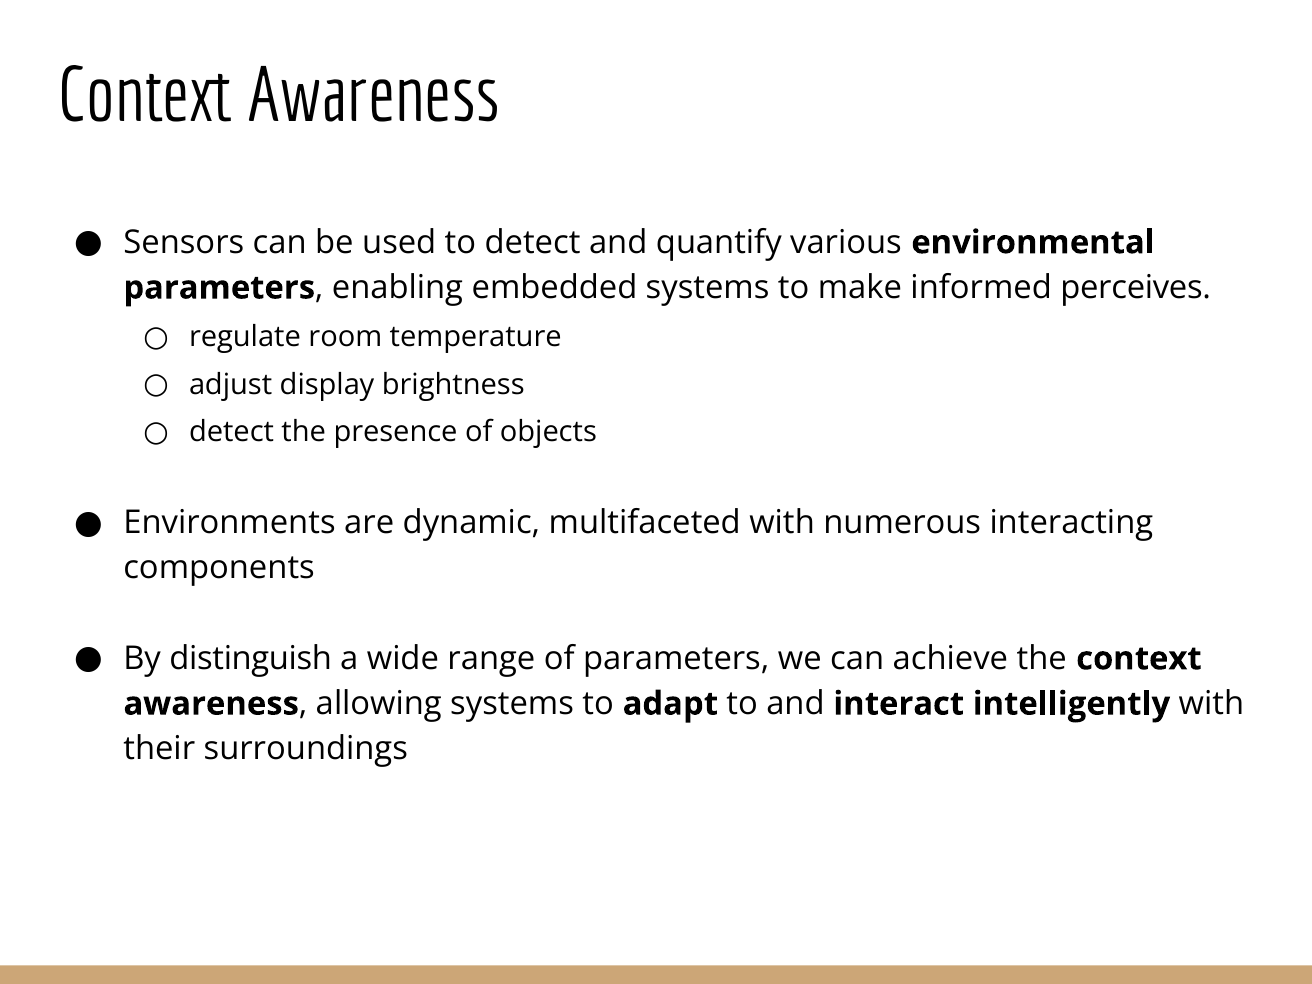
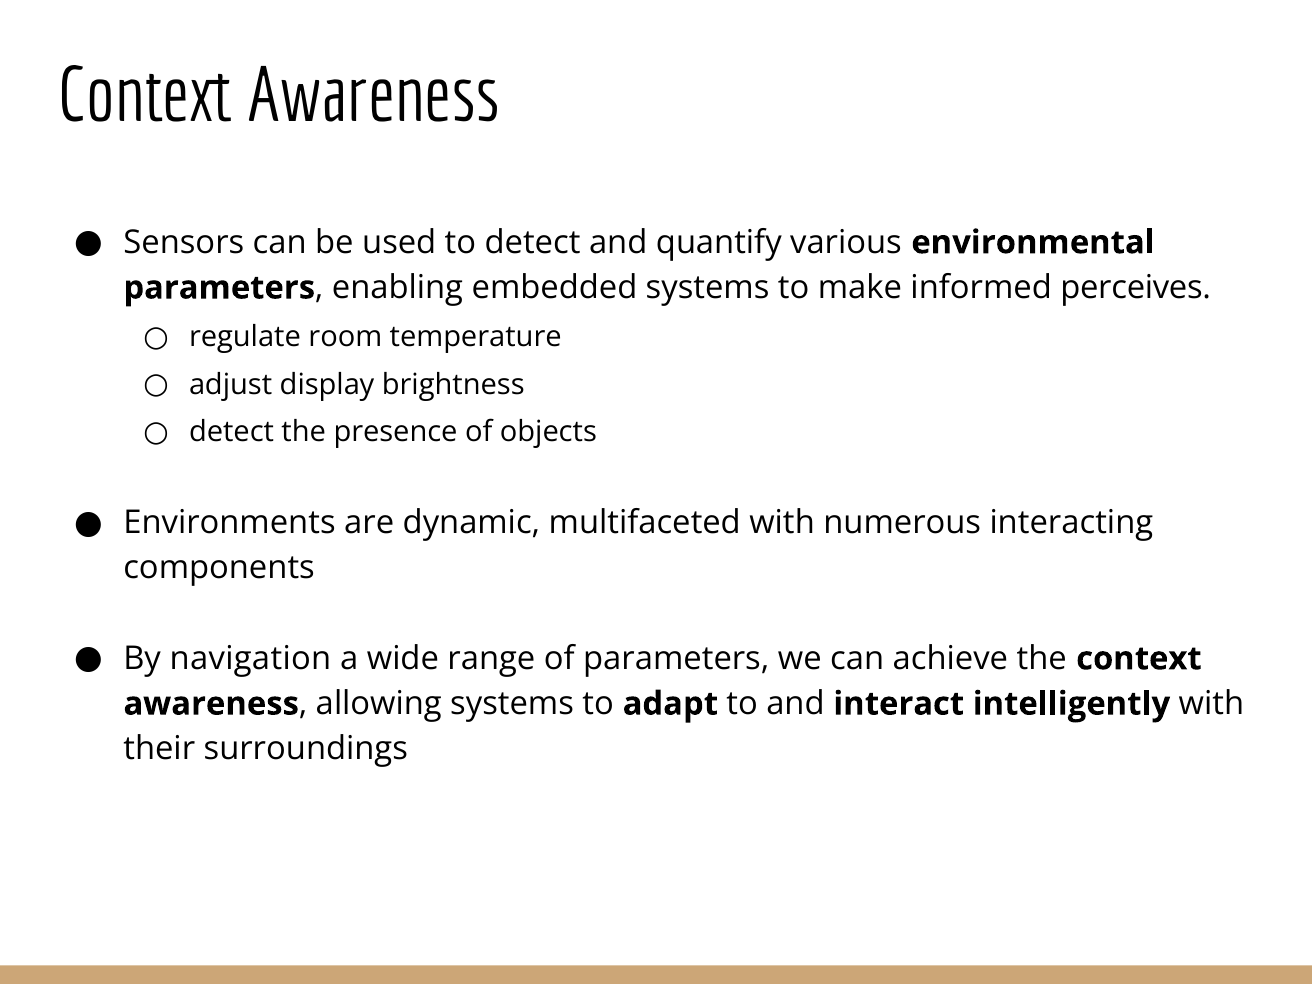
distinguish: distinguish -> navigation (250, 659)
